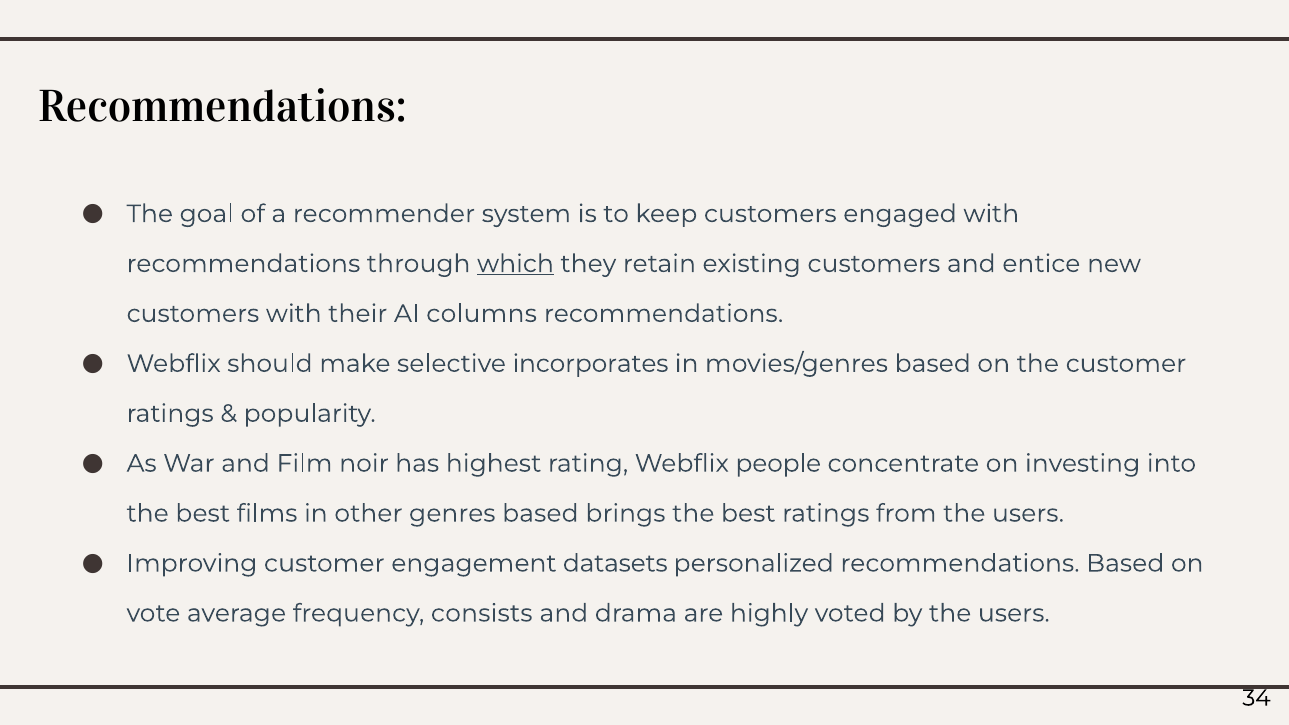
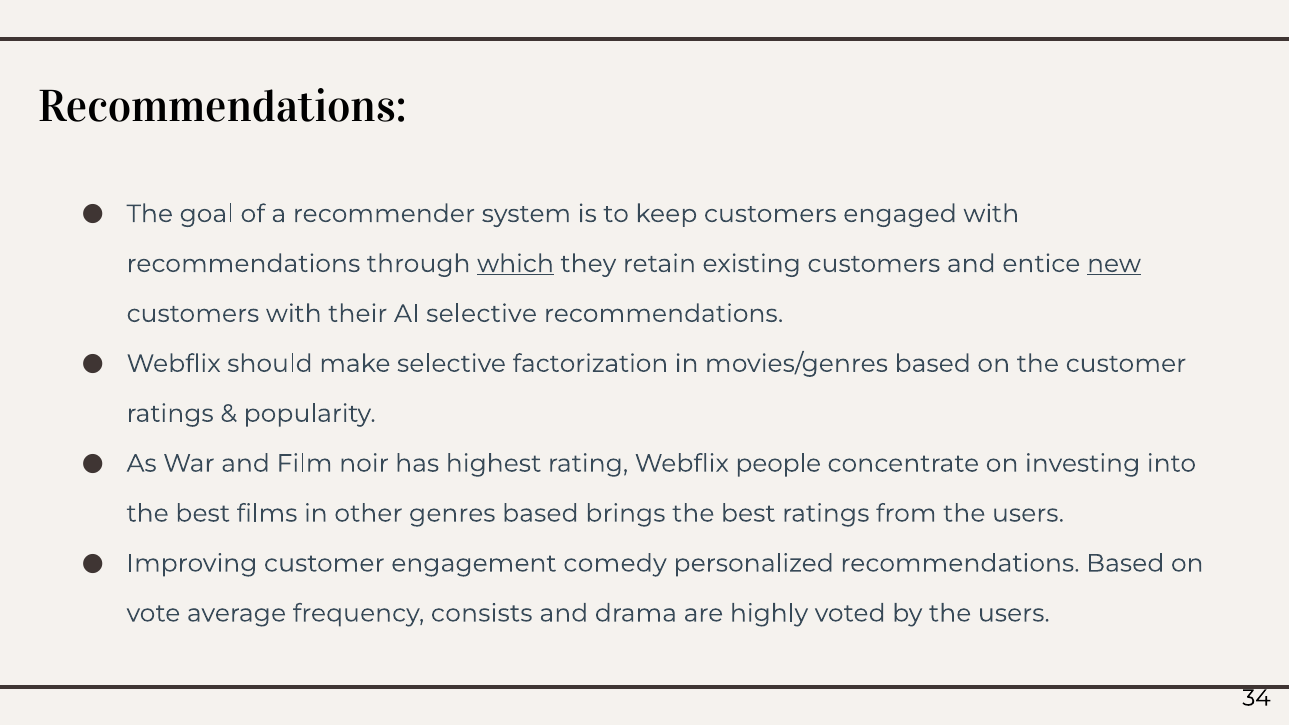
new underline: none -> present (1114, 264)
AI columns: columns -> selective (482, 314)
incorporates: incorporates -> factorization (590, 364)
datasets: datasets -> comedy (615, 563)
